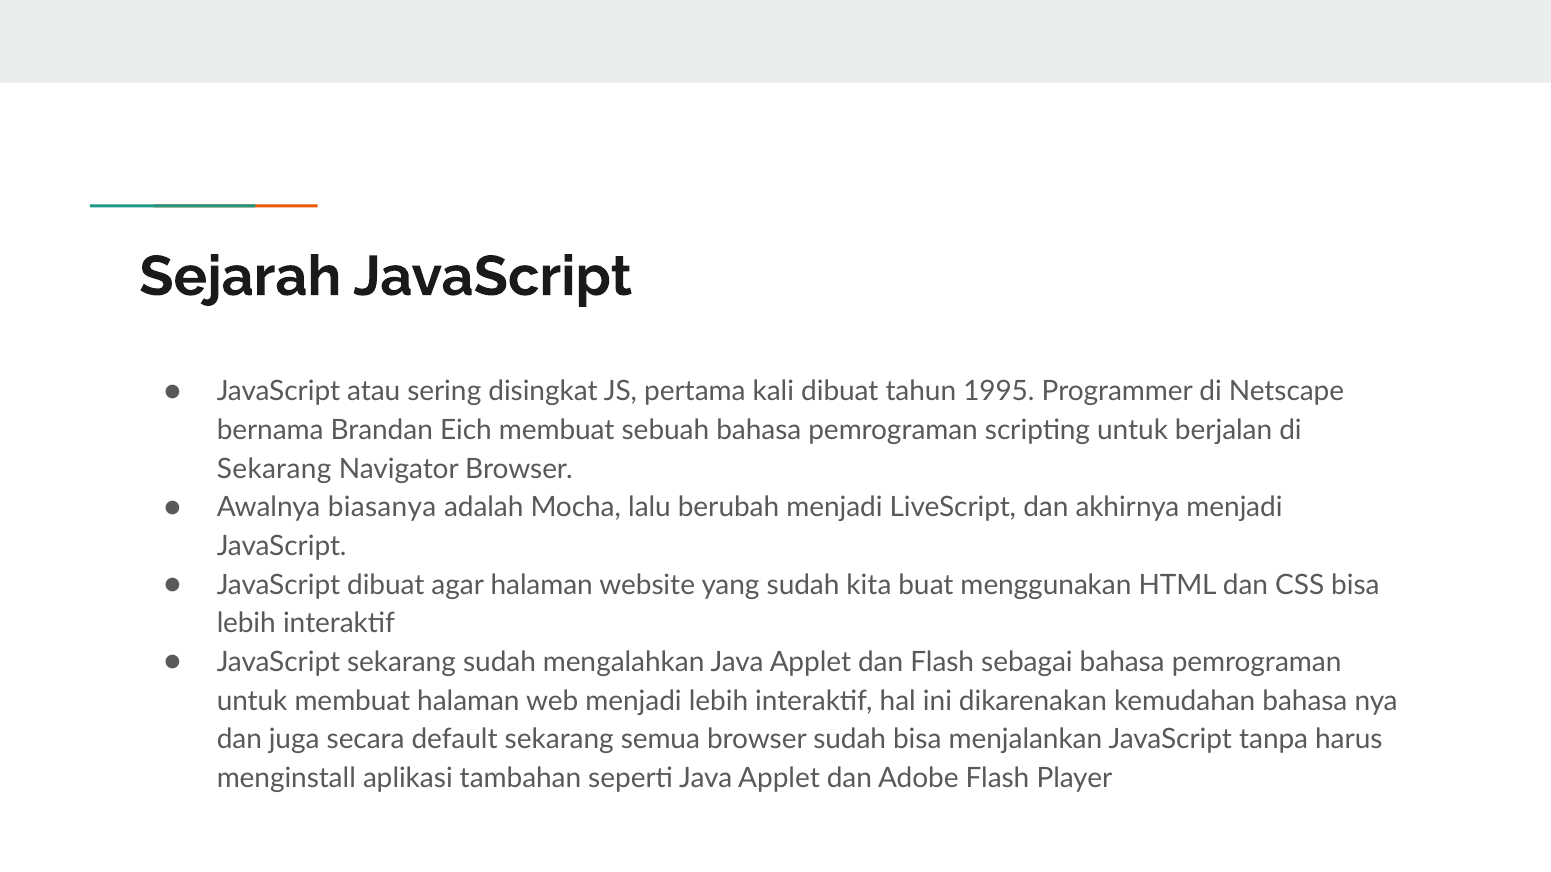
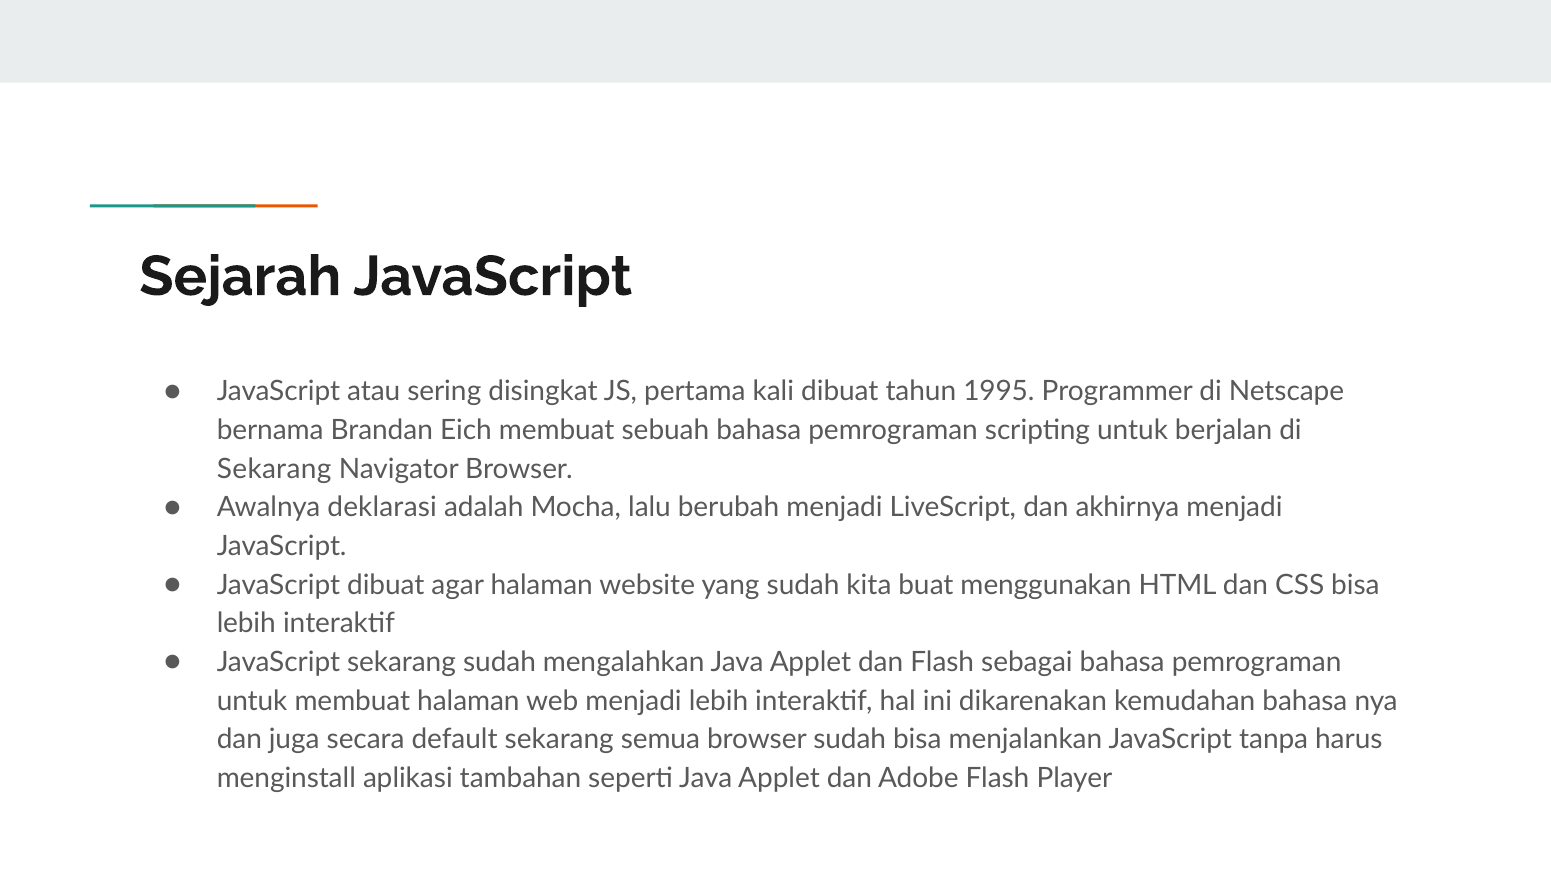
biasanya: biasanya -> deklarasi (382, 508)
